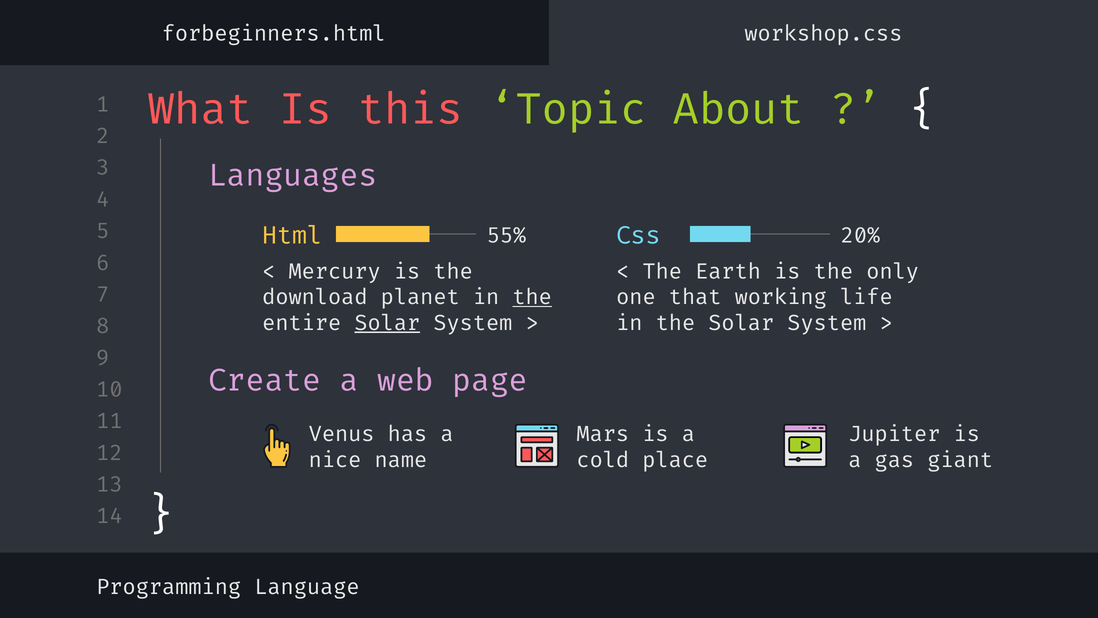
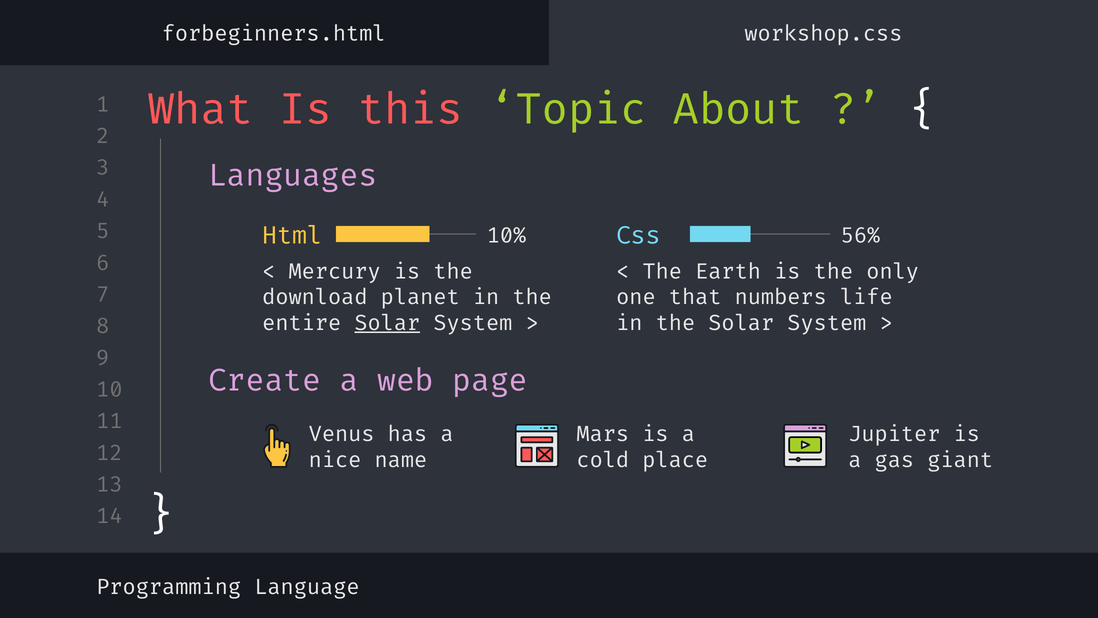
55%: 55% -> 10% (507, 235)
20%: 20% -> 56% (860, 235)
the underline: present -> none (532, 297)
working: working -> numbers (781, 297)
